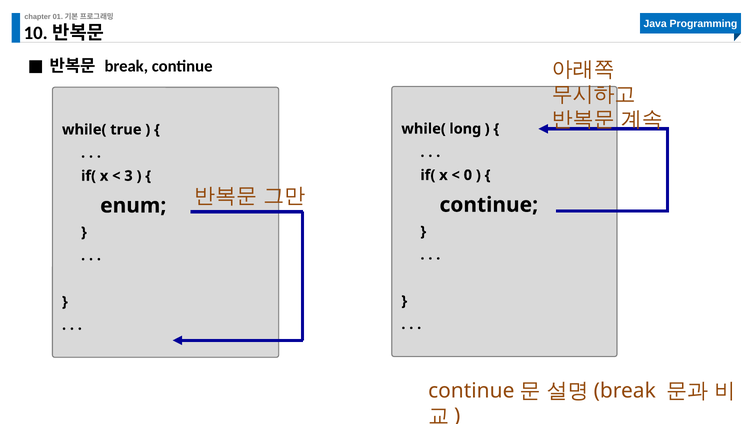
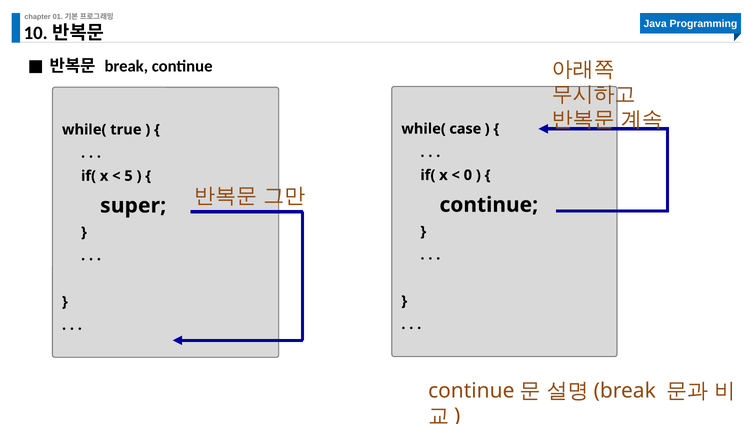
long: long -> case (465, 129)
3: 3 -> 5 (129, 176)
enum: enum -> super (133, 205)
